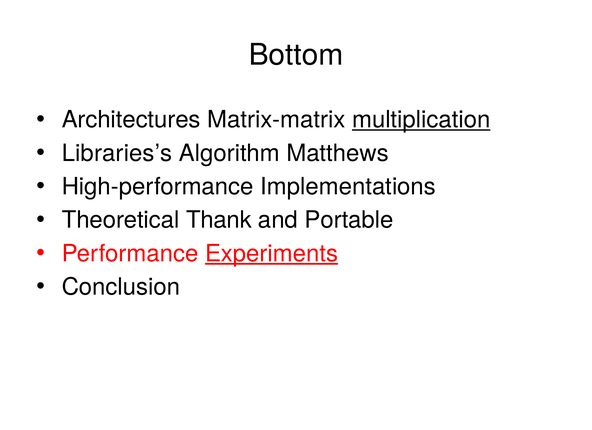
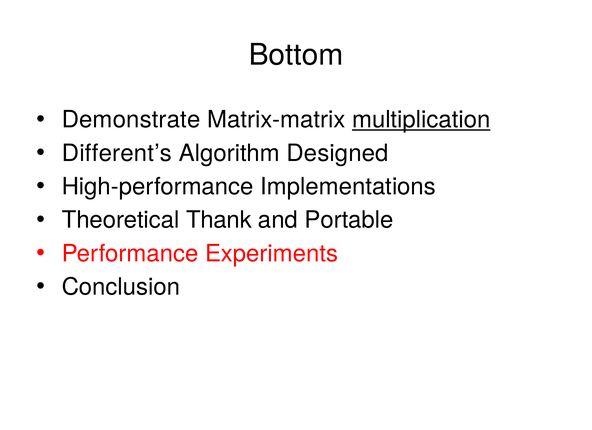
Architectures: Architectures -> Demonstrate (131, 120)
Libraries’s: Libraries’s -> Different’s (117, 153)
Matthews: Matthews -> Designed (338, 153)
Experiments underline: present -> none (271, 254)
